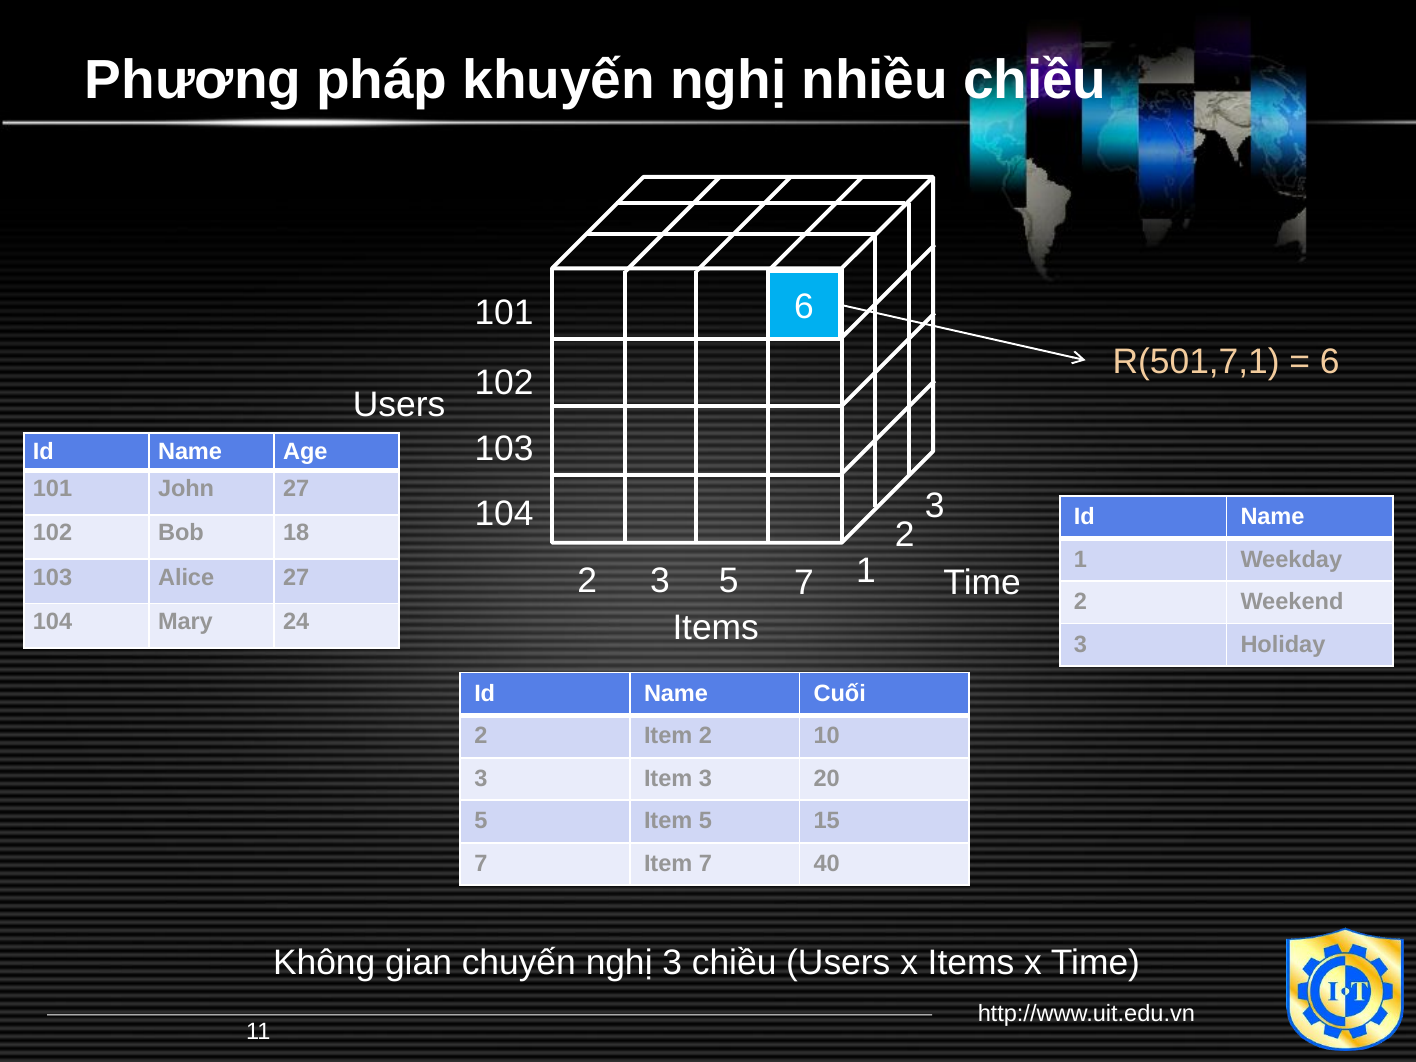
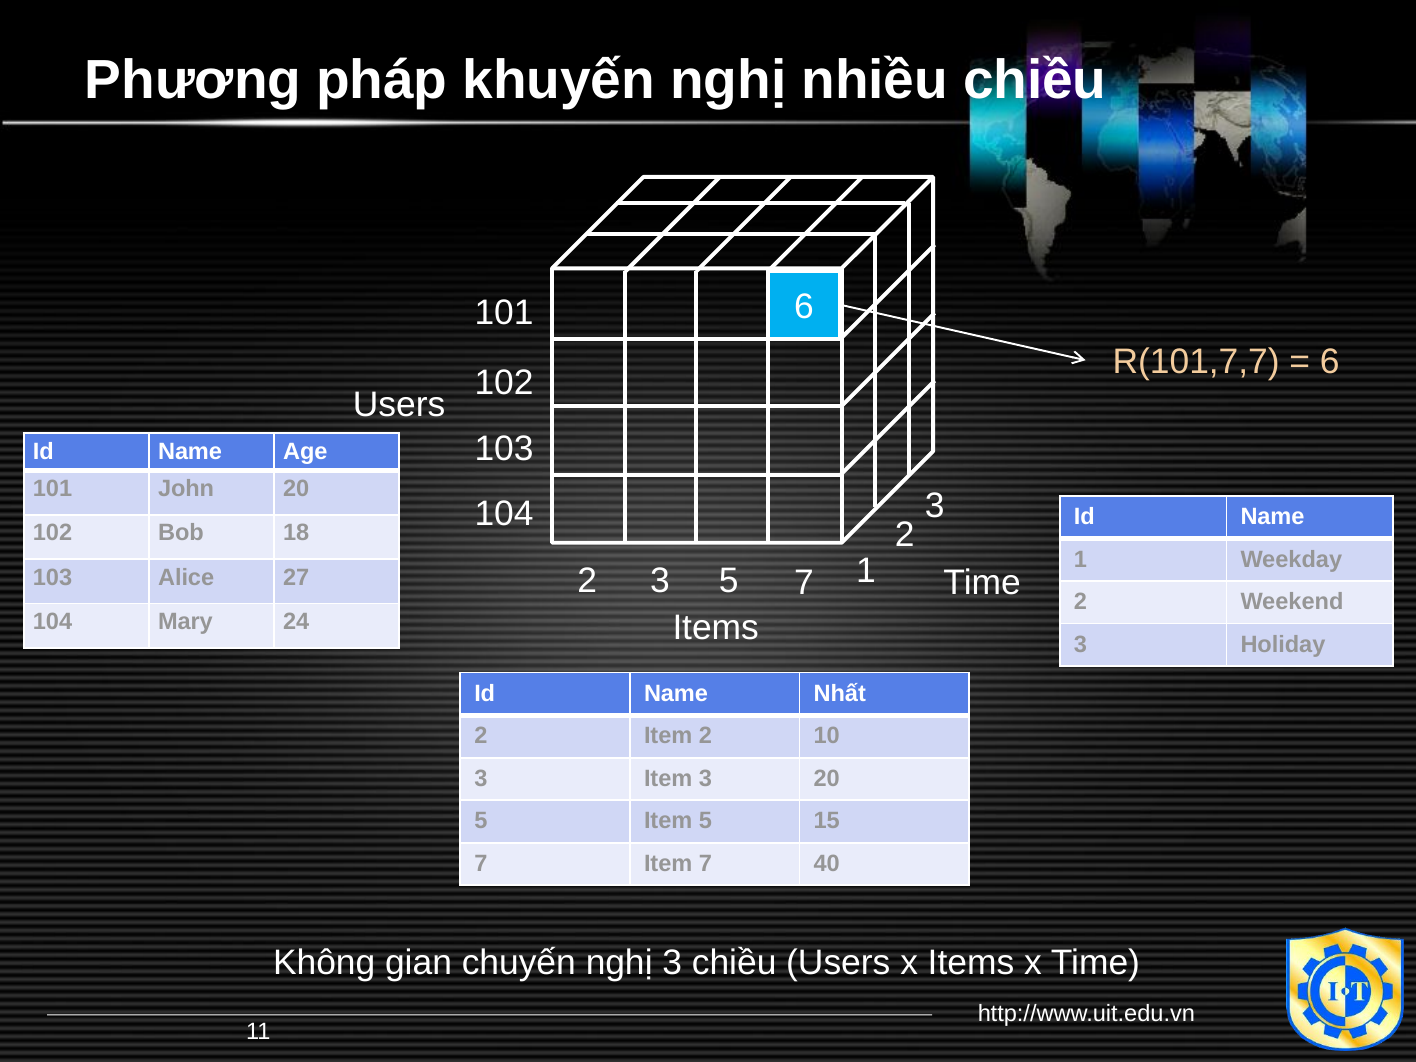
R(501,7,1: R(501,7,1 -> R(101,7,7 (1196, 362)
John 27: 27 -> 20 (296, 489)
Cuối: Cuối -> Nhất (840, 693)
